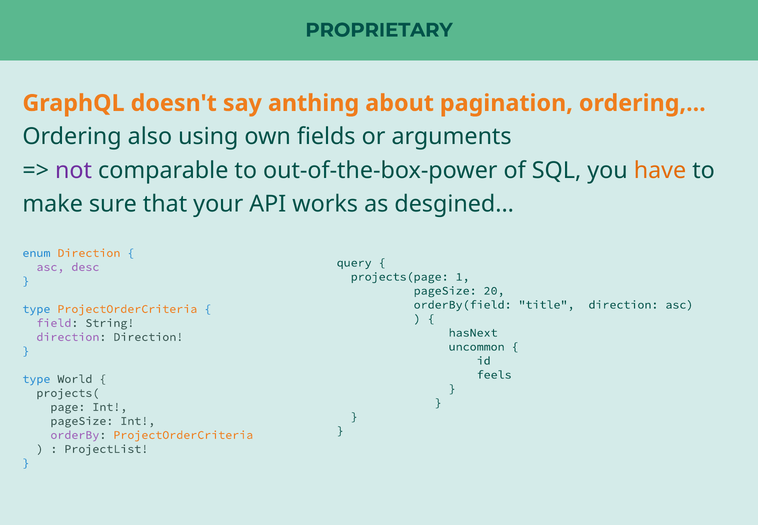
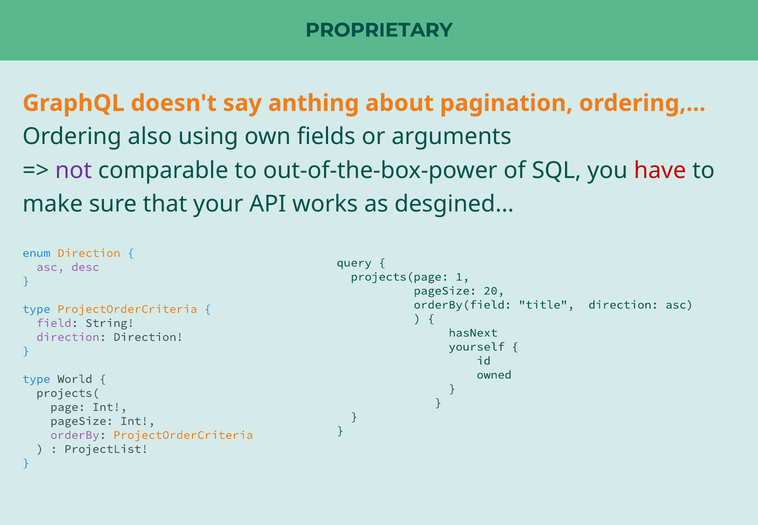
have colour: orange -> red (660, 170)
uncommon: uncommon -> yourself (477, 347)
feels: feels -> owned (494, 375)
